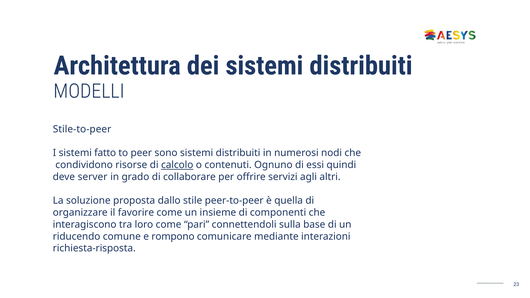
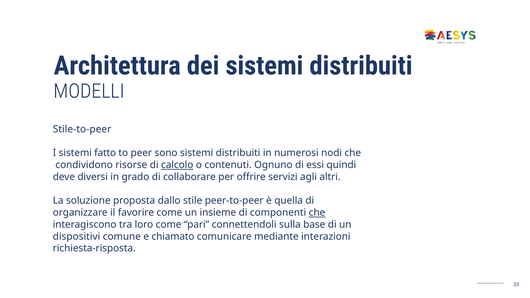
server: server -> diversi (93, 177)
che underline: none -> present (317, 213)
riducendo: riducendo -> dispositivi (77, 237)
rompono: rompono -> chiamato (173, 237)
